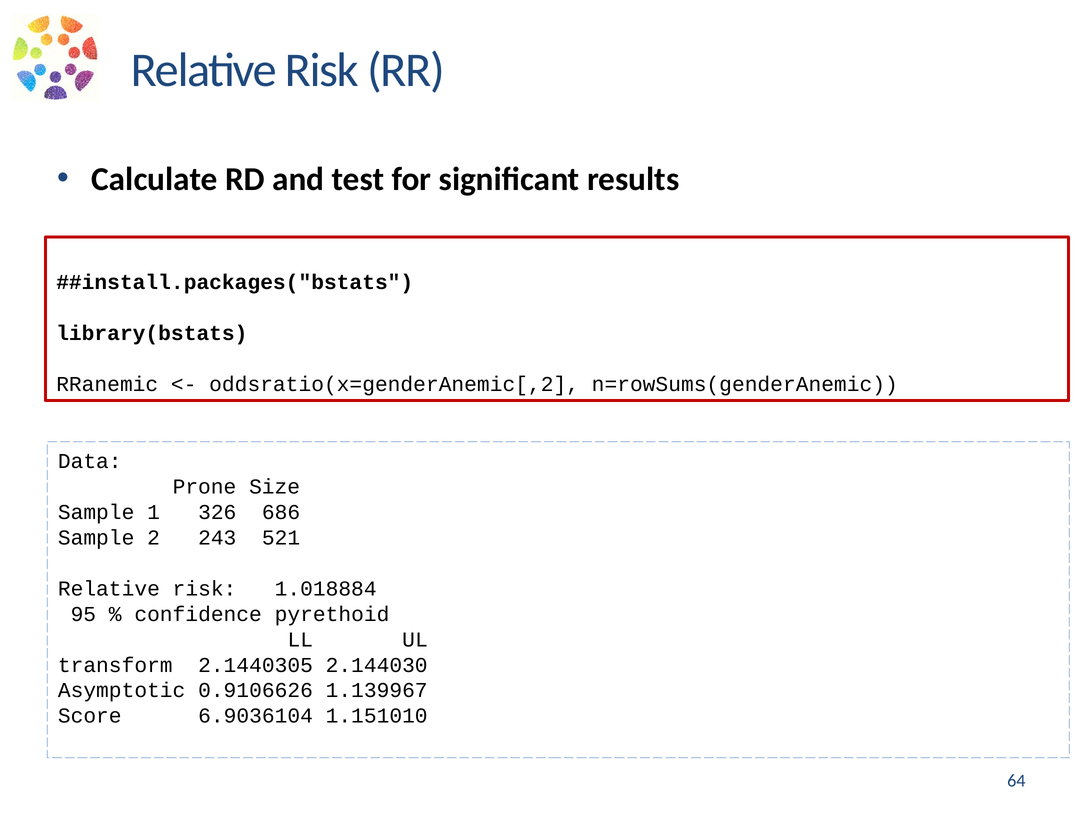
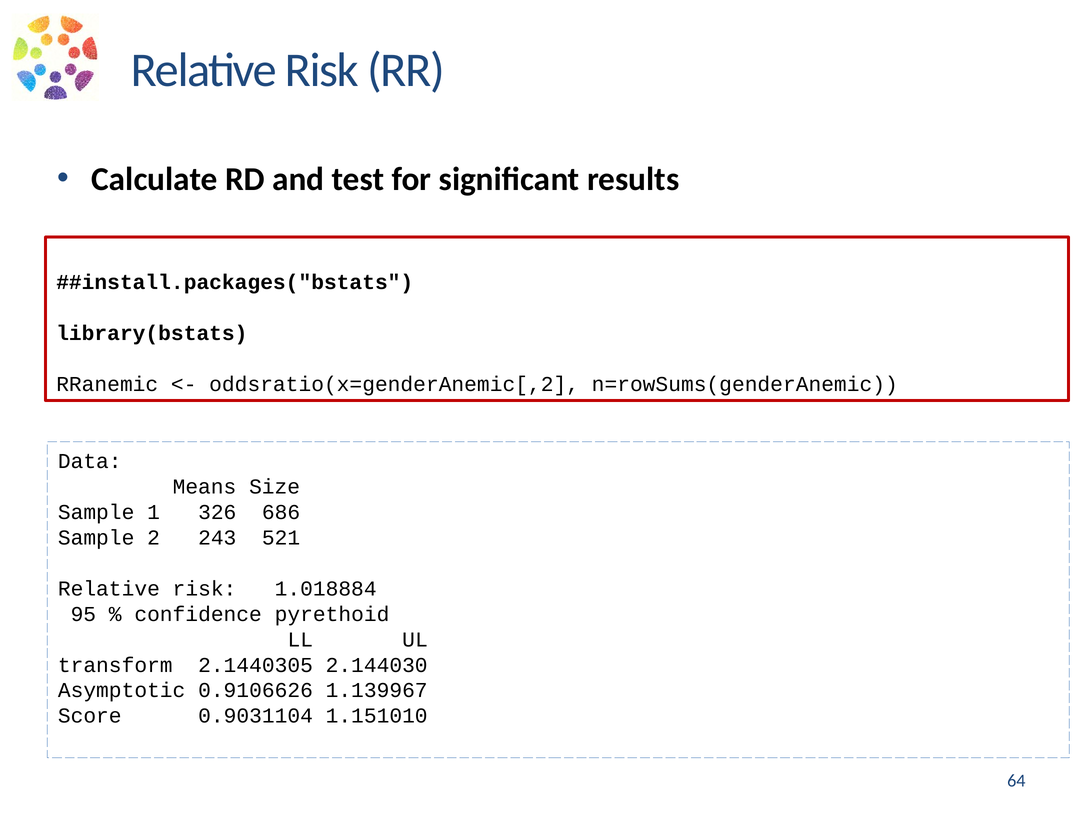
Prone: Prone -> Means (204, 487)
6.9036104: 6.9036104 -> 0.9031104 (256, 716)
